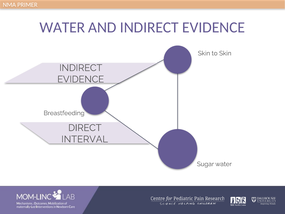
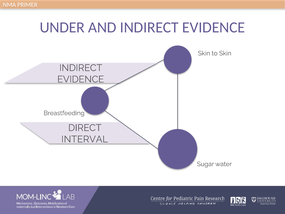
WATER: WATER -> UNDER (62, 27)
